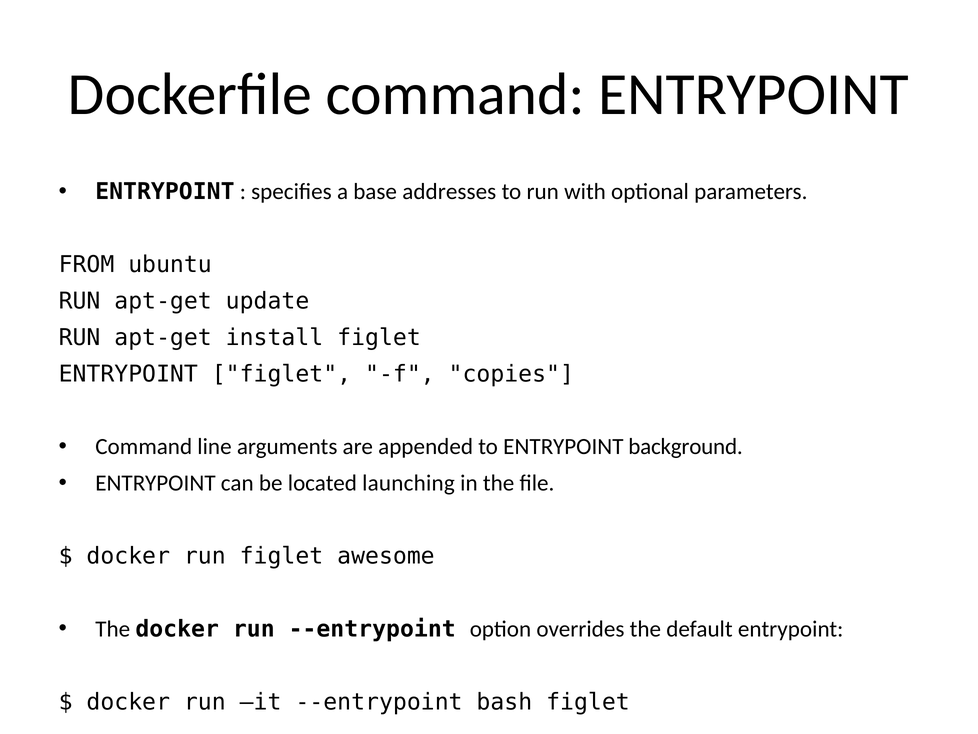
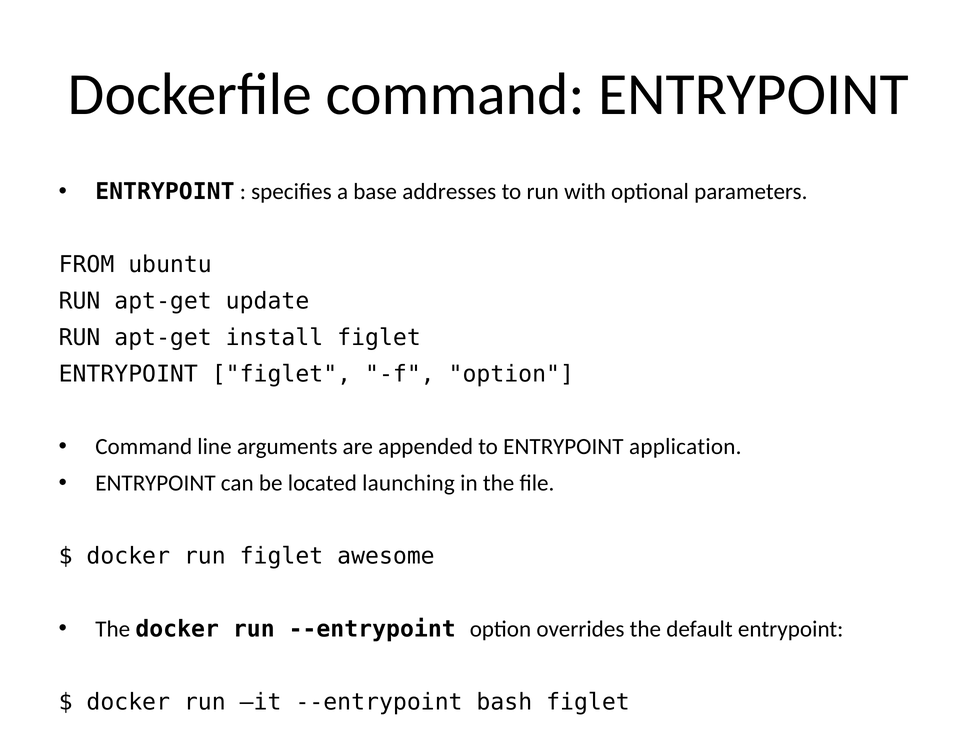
f copies: copies -> option (511, 374)
background: background -> application (685, 446)
